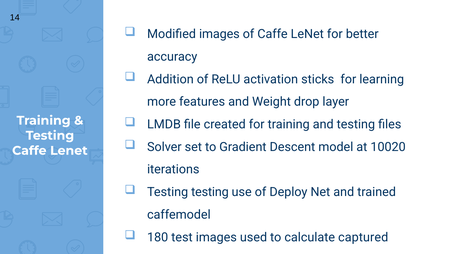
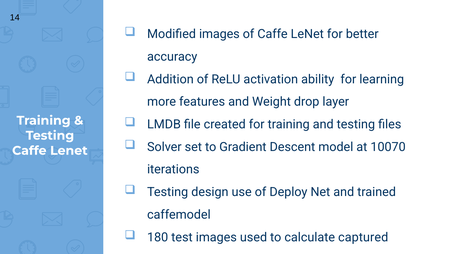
sticks: sticks -> ability (318, 79)
10020: 10020 -> 10070 (388, 147)
Testing testing: testing -> design (210, 192)
